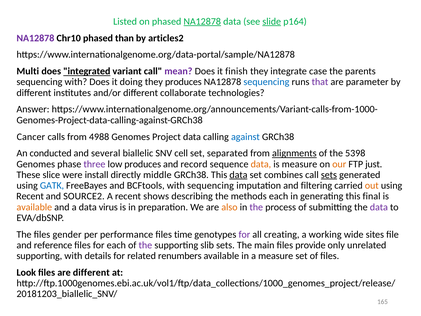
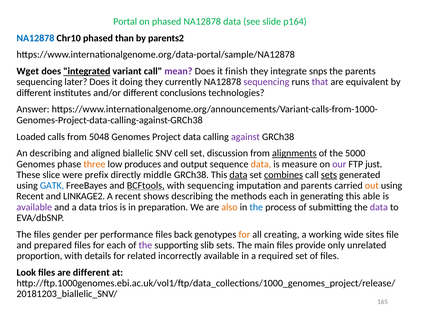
Listed: Listed -> Portal (125, 21)
NA12878 underline: present -> none (202, 21)
slide underline: present -> none (272, 21)
NA12878 colour: purple -> blue (35, 38)
articles2: articles2 -> parents2 (166, 38)
Multi: Multi -> Wget (28, 71)
case: case -> snps (318, 71)
sequencing with: with -> later (76, 82)
they produces: produces -> currently (183, 82)
sequencing colour: blue -> purple (266, 82)
parameter: parameter -> equivalent (367, 82)
collaborate: collaborate -> conclusions (183, 93)
Cancer: Cancer -> Loaded (31, 137)
4988: 4988 -> 5048 (99, 137)
against colour: blue -> purple (245, 137)
An conducted: conducted -> describing (51, 153)
several: several -> aligned (106, 153)
separated: separated -> discussion (228, 153)
5398: 5398 -> 5000 (355, 153)
three colour: purple -> orange (94, 164)
record: record -> output (194, 164)
our colour: orange -> purple (339, 164)
install: install -> prefix (97, 175)
combines underline: none -> present (284, 175)
BCFtools underline: none -> present (146, 185)
and filtering: filtering -> parents (316, 185)
SOURCE2: SOURCE2 -> LINKAGE2 (84, 196)
final: final -> able (372, 196)
available colour: orange -> purple (34, 207)
virus: virus -> trios (108, 207)
the colour: purple -> blue (256, 207)
time: time -> back (183, 234)
for colour: purple -> orange (244, 234)
reference: reference -> prepared (53, 245)
supporting: supporting -> proportion (39, 256)
renumbers: renumbers -> incorrectly (180, 256)
a measure: measure -> required (276, 256)
